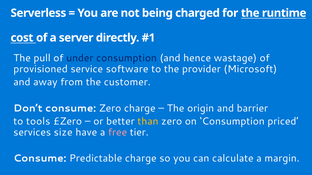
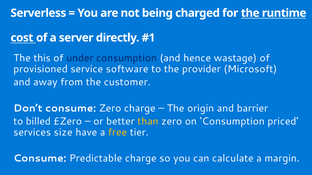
pull: pull -> this (42, 58)
tools: tools -> billed (38, 122)
free colour: pink -> yellow (118, 133)
